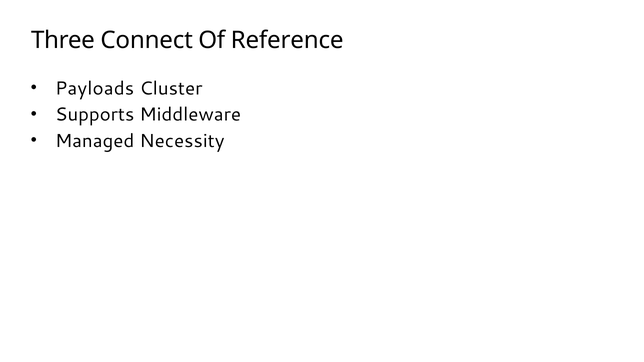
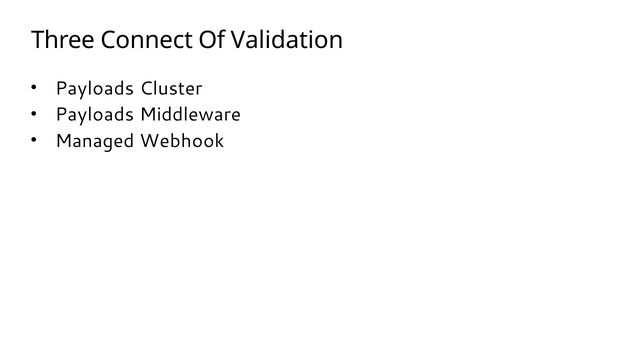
Reference: Reference -> Validation (287, 40)
Supports: Supports -> Payloads (95, 115)
Necessity: Necessity -> Webhook (182, 141)
